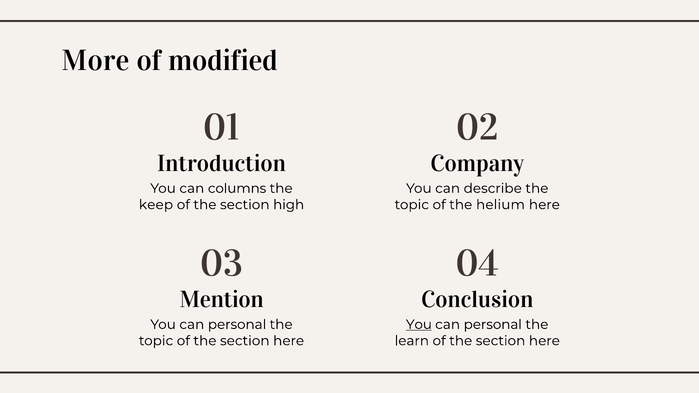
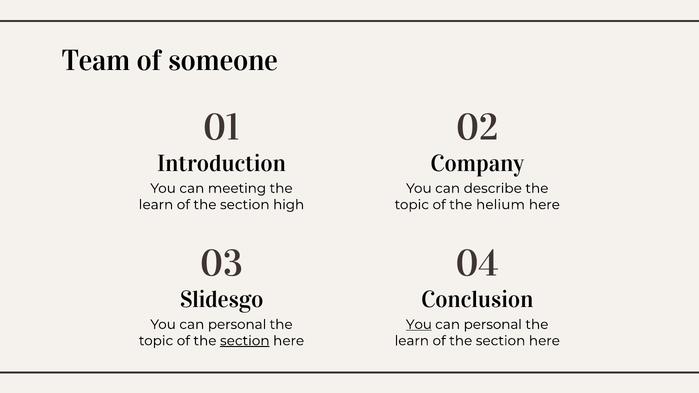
More: More -> Team (96, 61)
modified: modified -> someone (223, 61)
columns: columns -> meeting (237, 188)
keep: keep -> learn (156, 205)
Mention: Mention -> Slidesgo (222, 300)
section underline: none -> present (245, 341)
